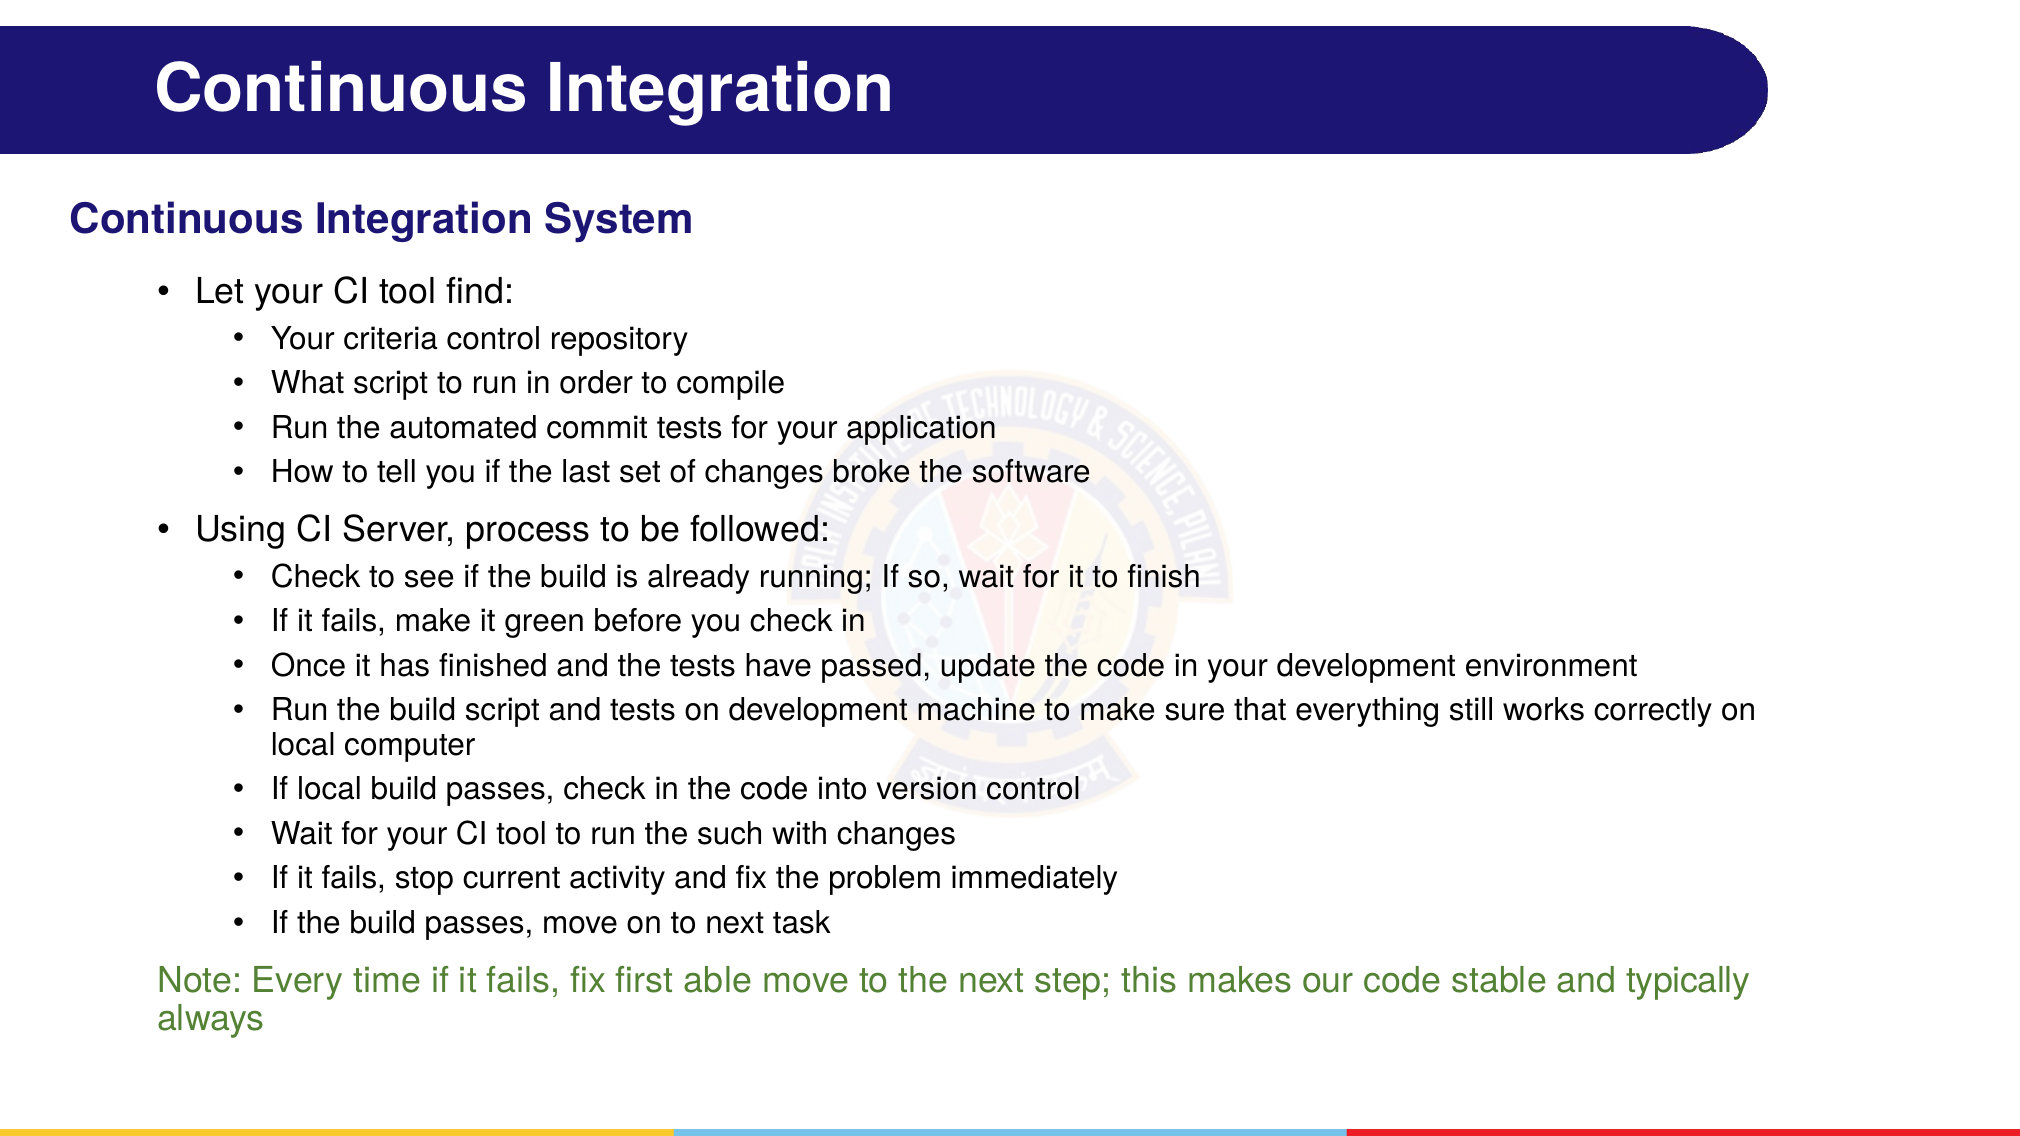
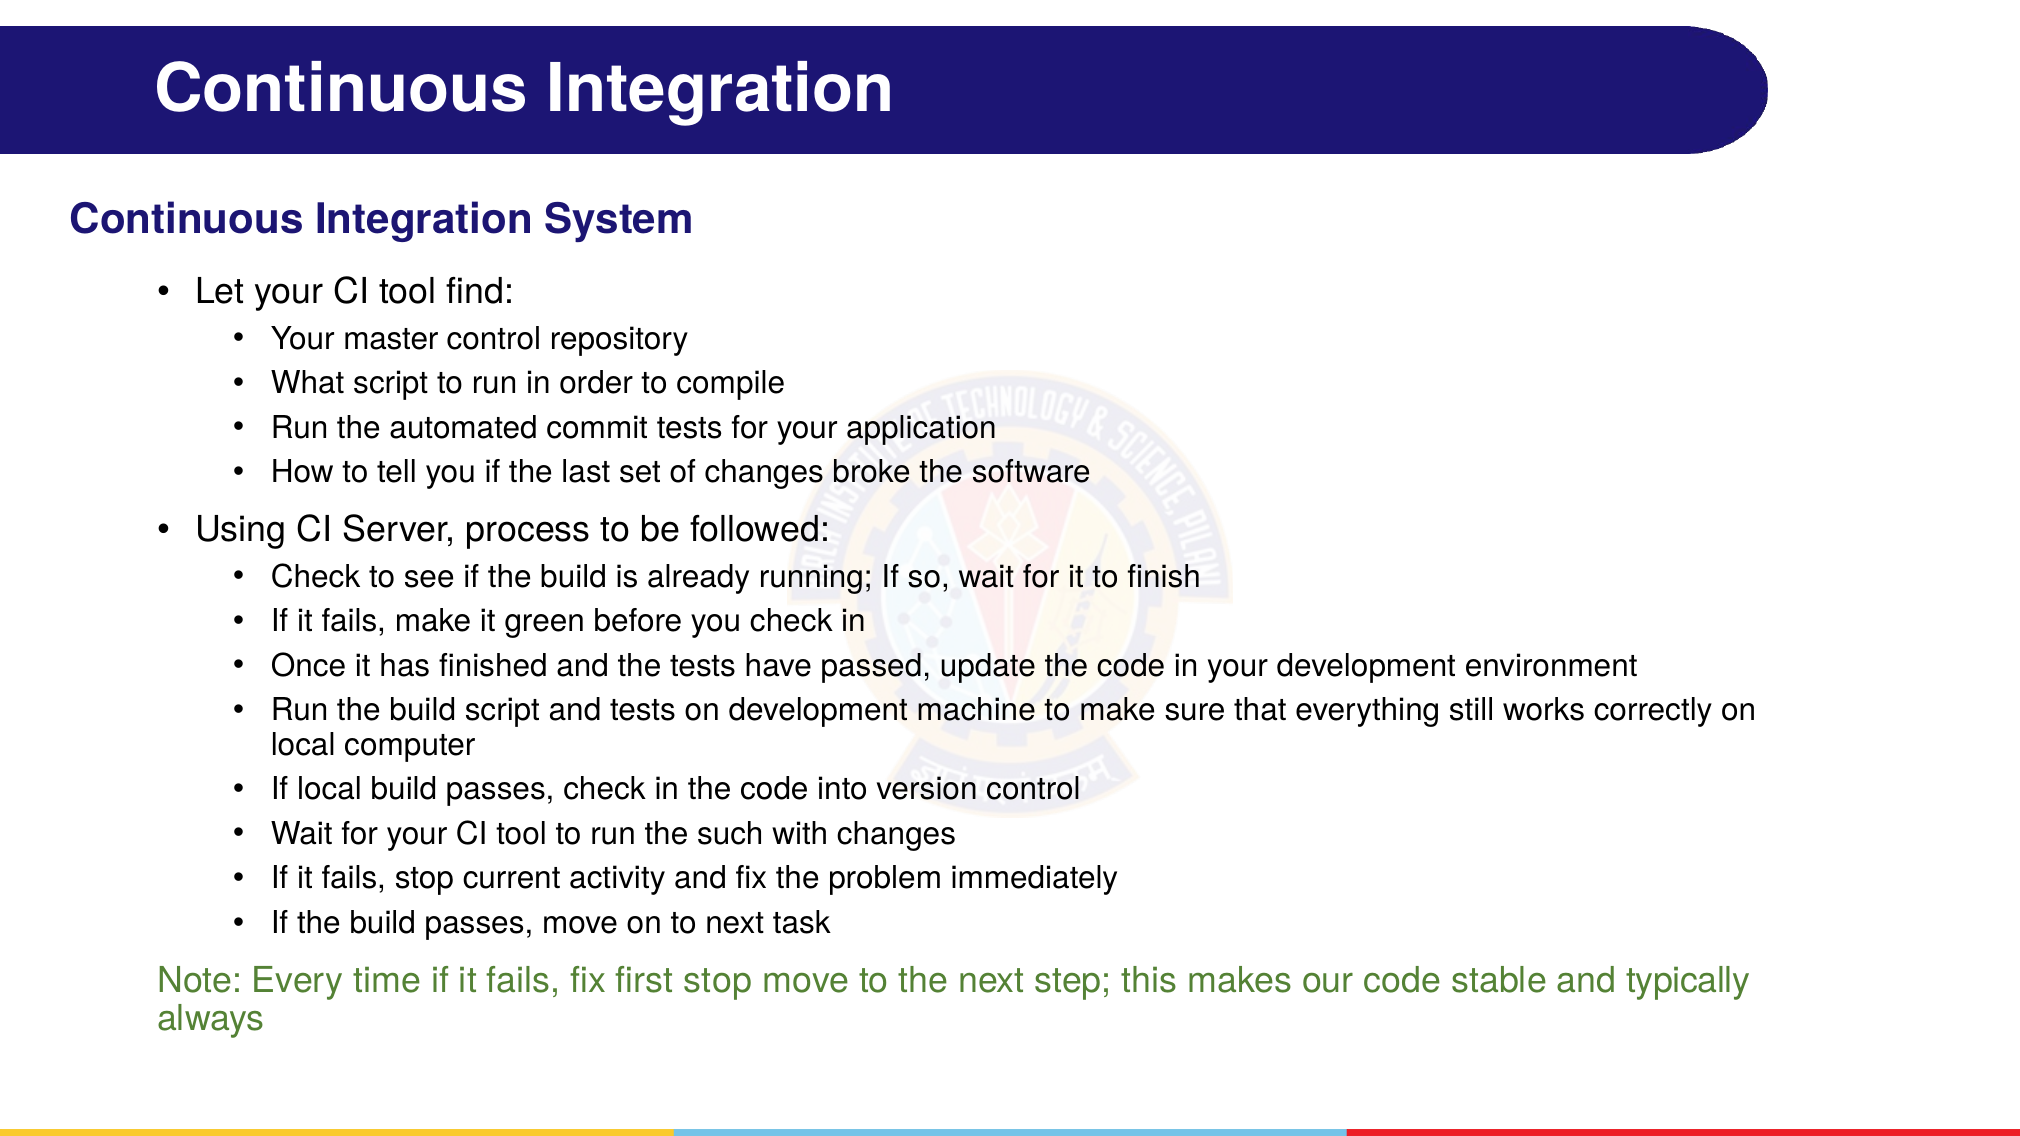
criteria: criteria -> master (391, 339)
first able: able -> stop (718, 981)
